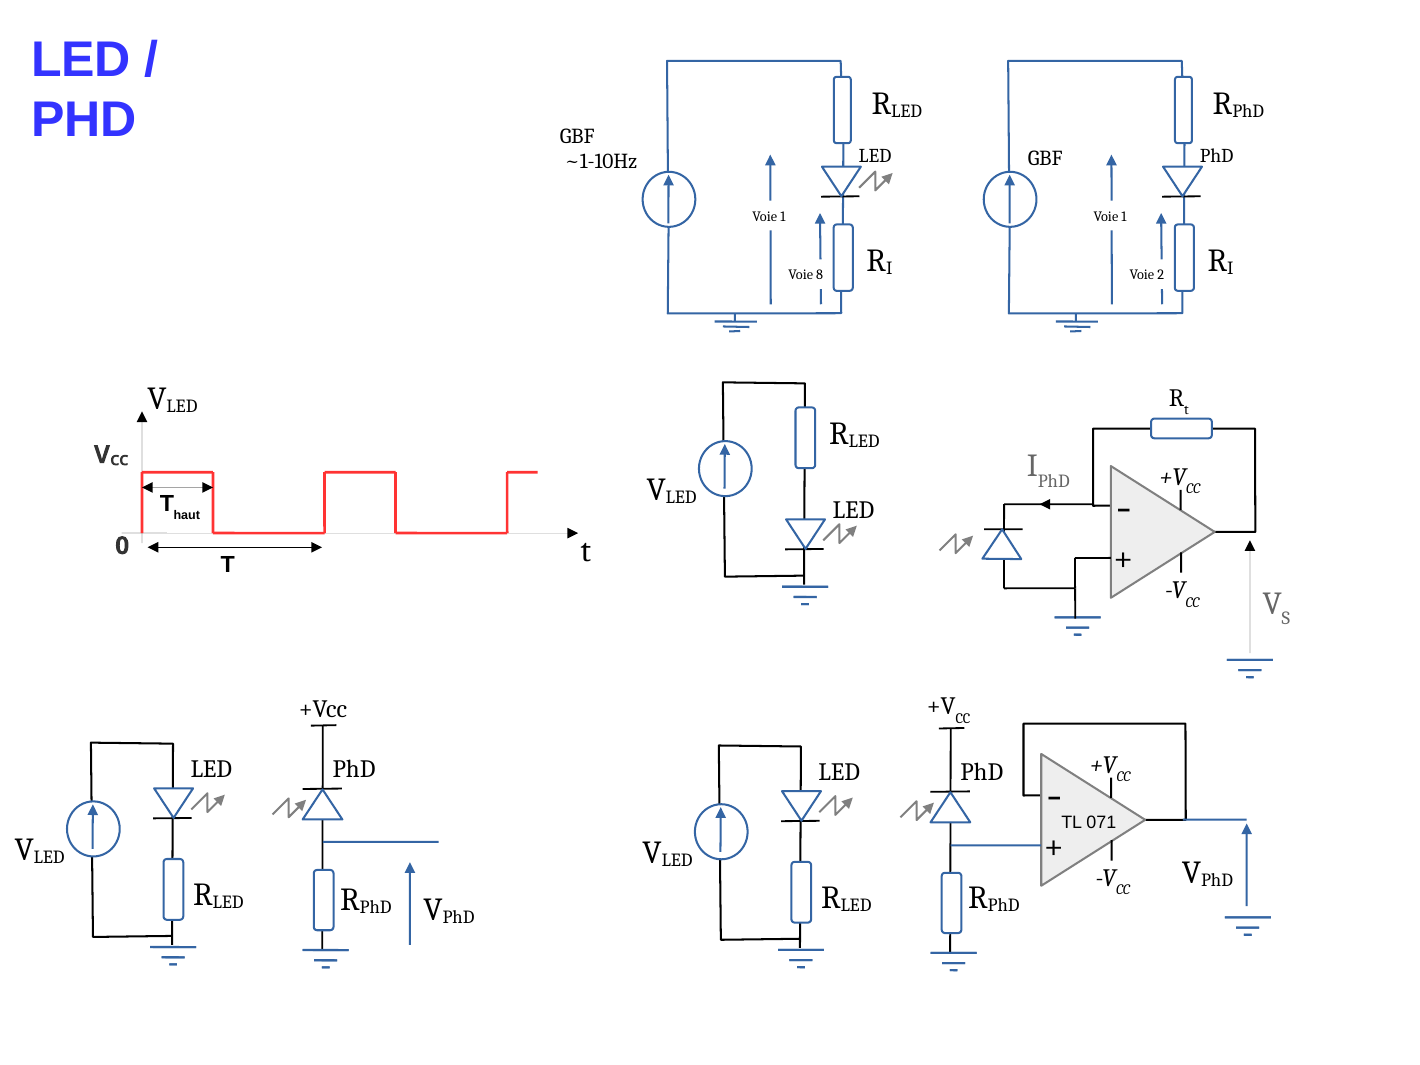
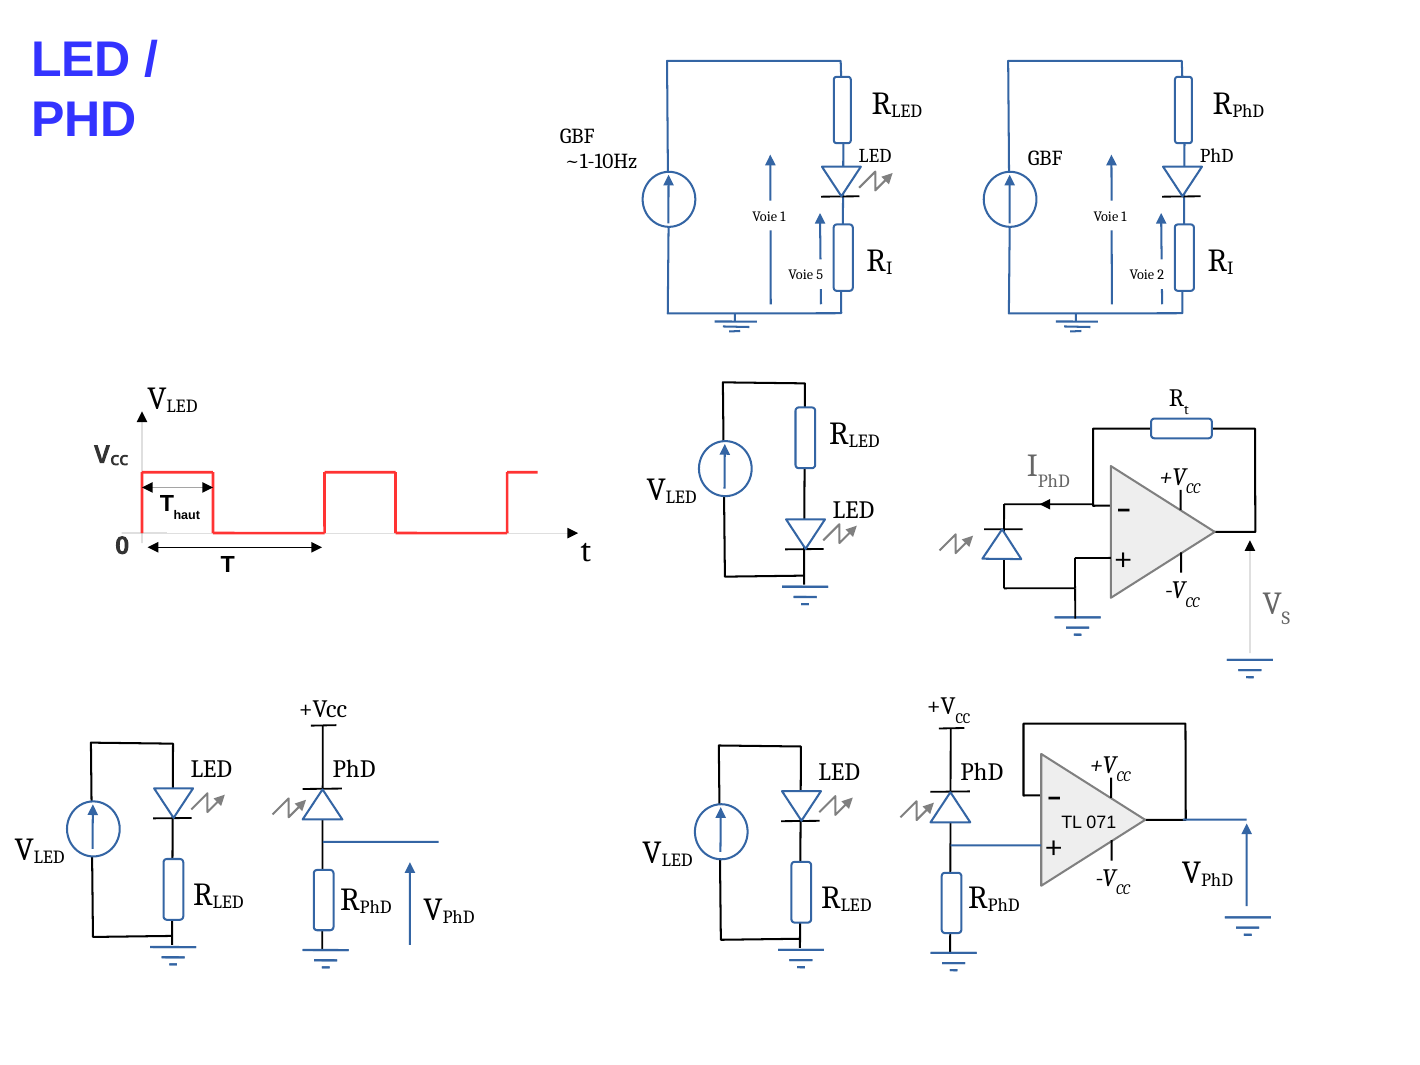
8: 8 -> 5 (820, 275)
